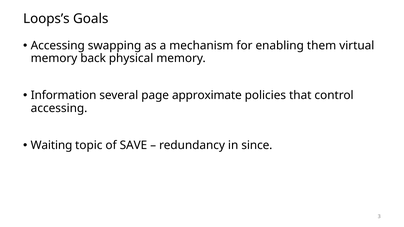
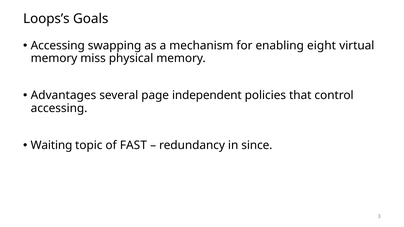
them: them -> eight (322, 46)
back: back -> miss (93, 58)
Information: Information -> Advantages (64, 96)
approximate: approximate -> independent (207, 96)
SAVE: SAVE -> FAST (133, 145)
